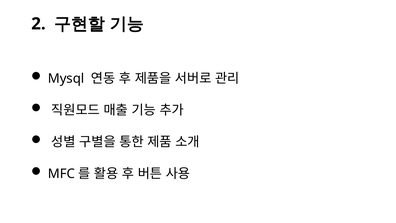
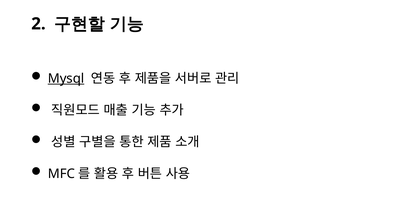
Mysql underline: none -> present (66, 78)
